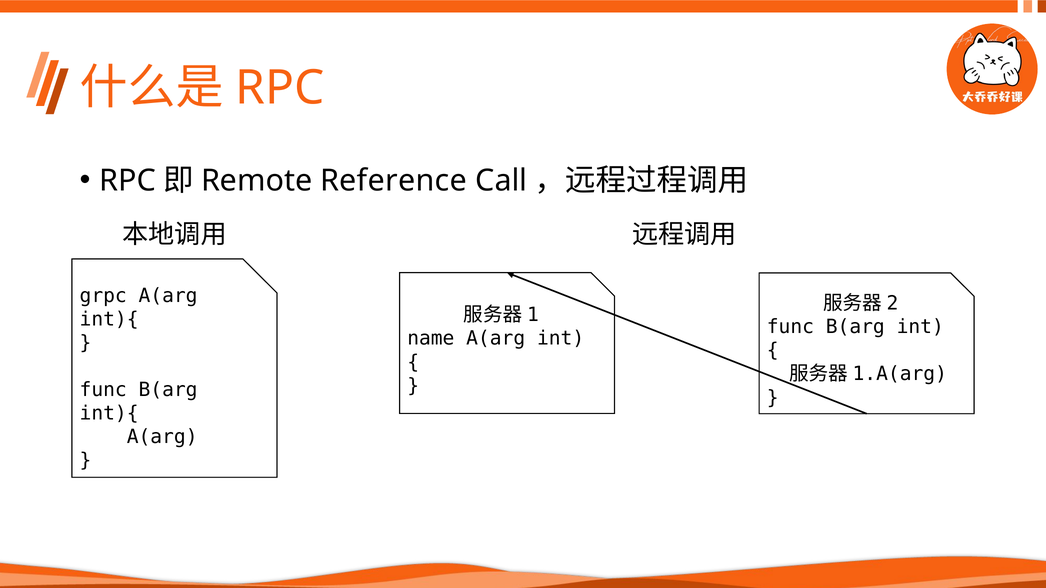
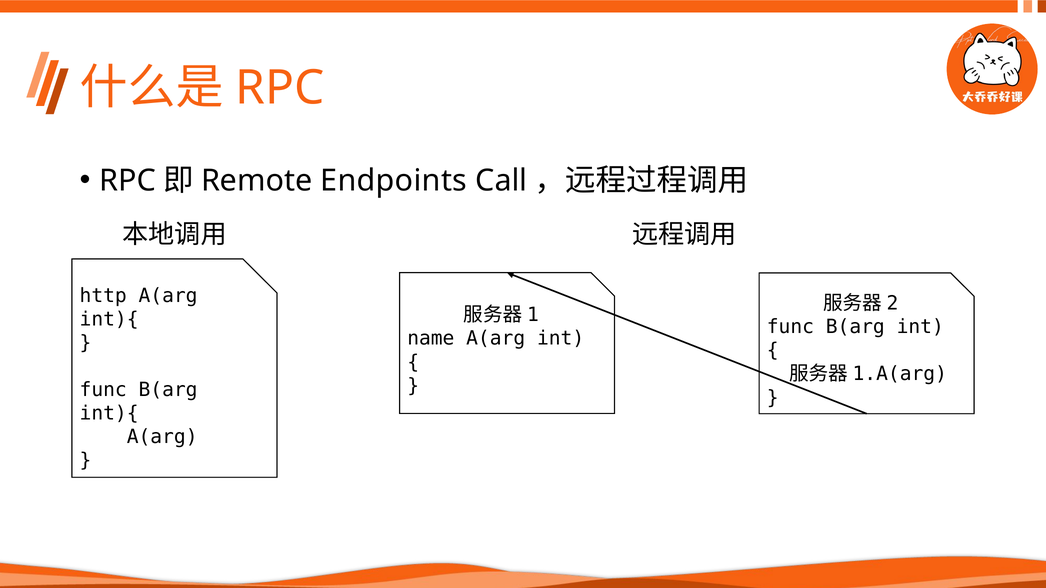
Reference: Reference -> Endpoints (394, 181)
grpc: grpc -> http (103, 296)
